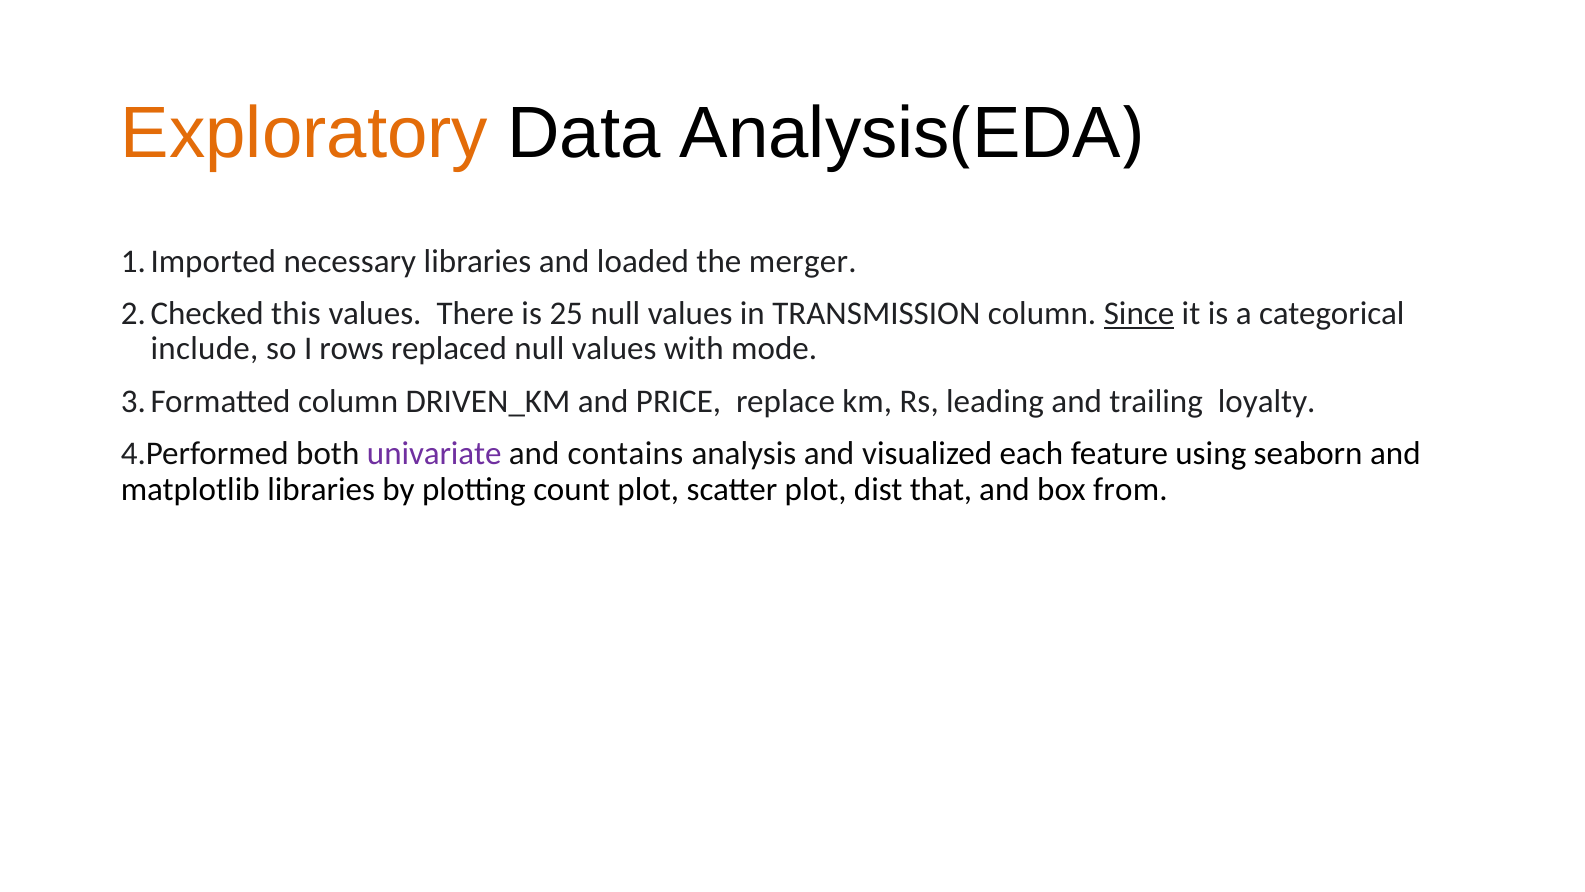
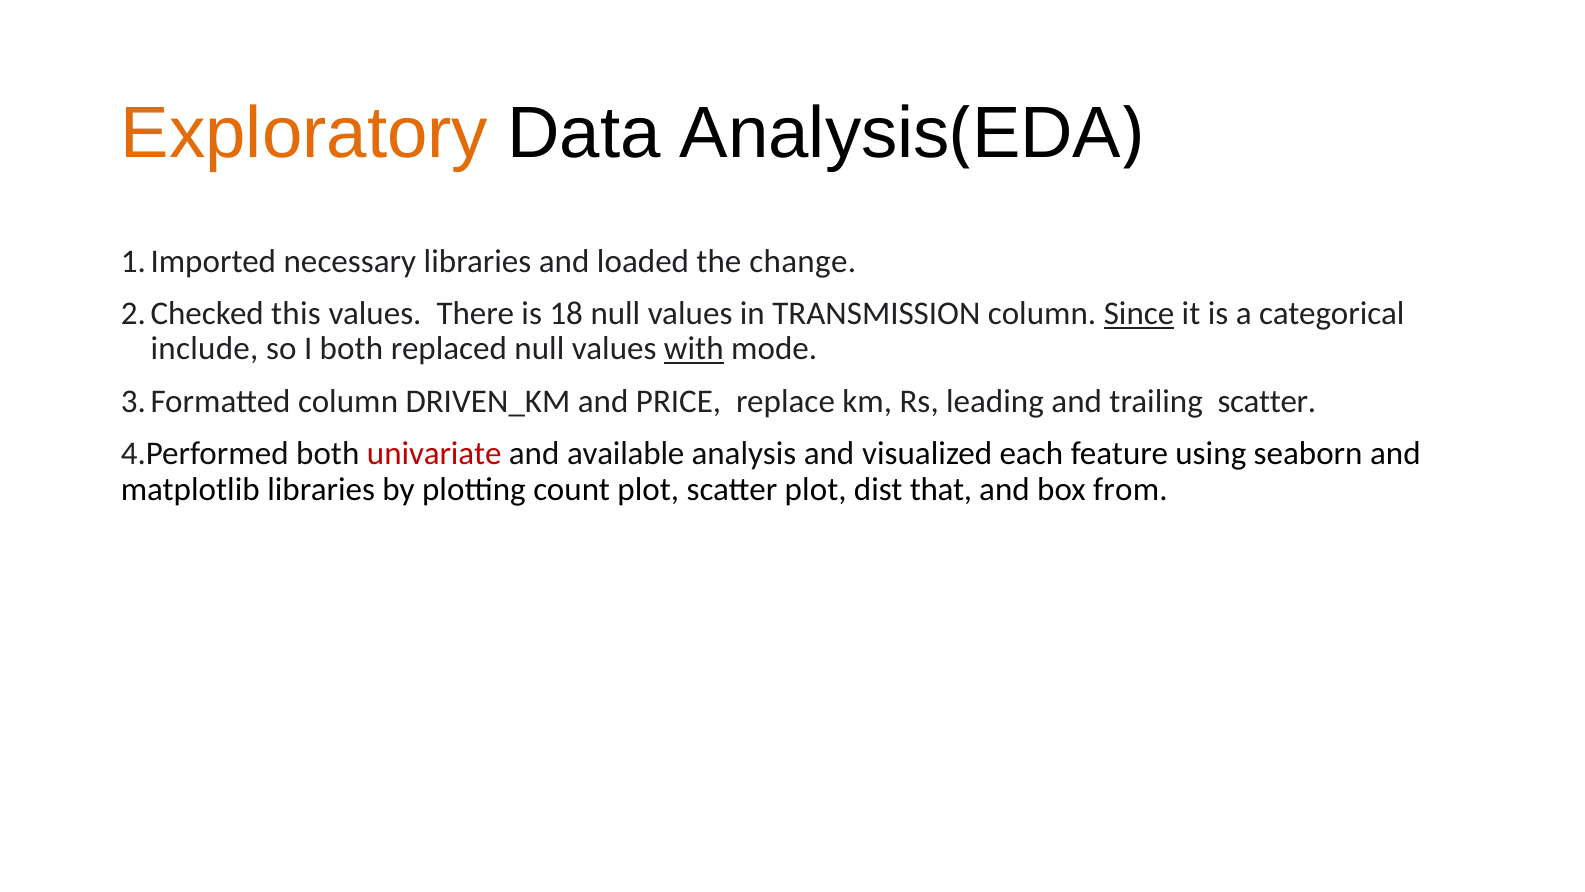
merger: merger -> change (803, 261)
25: 25 -> 18 (566, 313)
I rows: rows -> both (351, 349)
with underline: none -> present (694, 349)
trailing loyalty: loyalty -> scatter (1267, 401)
univariate colour: purple -> red (434, 453)
contains: contains -> available (626, 453)
